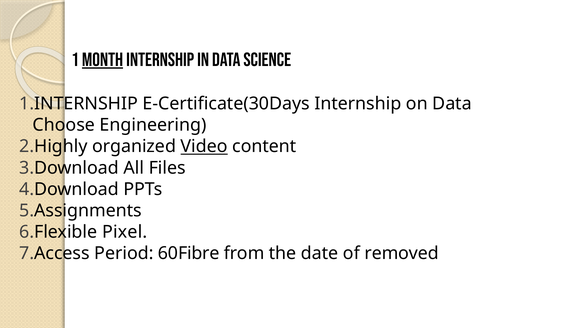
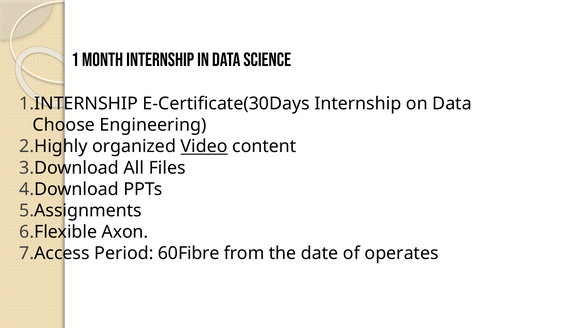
Month underline: present -> none (103, 60)
Pixel: Pixel -> Axon (125, 232)
removed: removed -> operates (402, 254)
